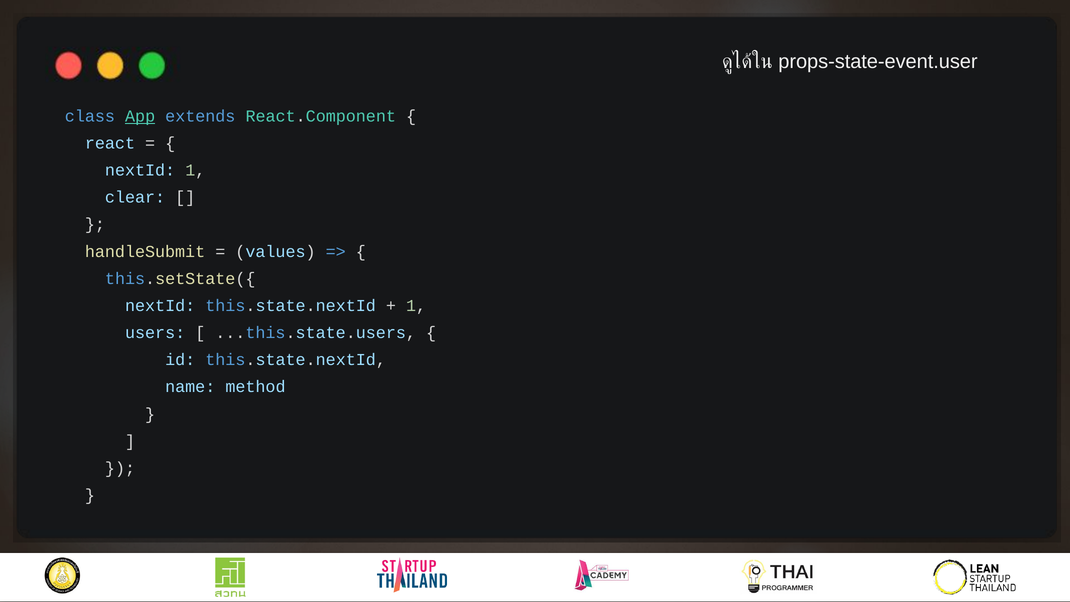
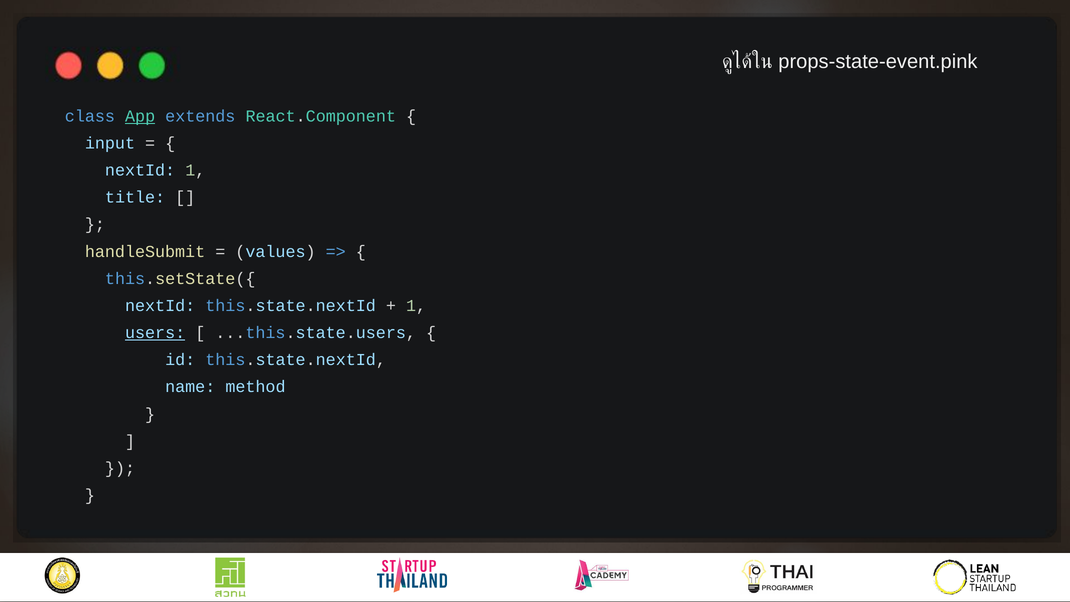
props-state-event.user: props-state-event.user -> props-state-event.pink (878, 62)
react: react -> input (110, 143)
clear: clear -> title (135, 197)
users underline: none -> present (155, 333)
